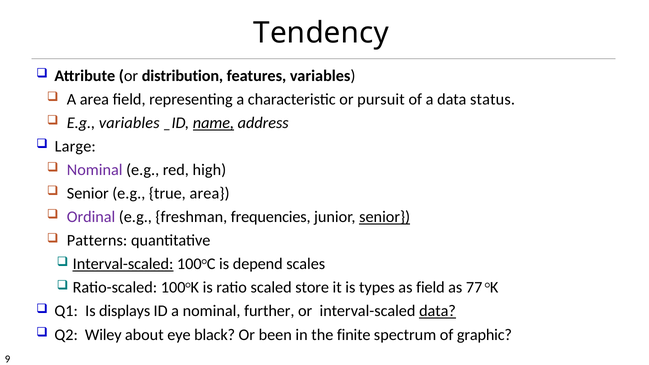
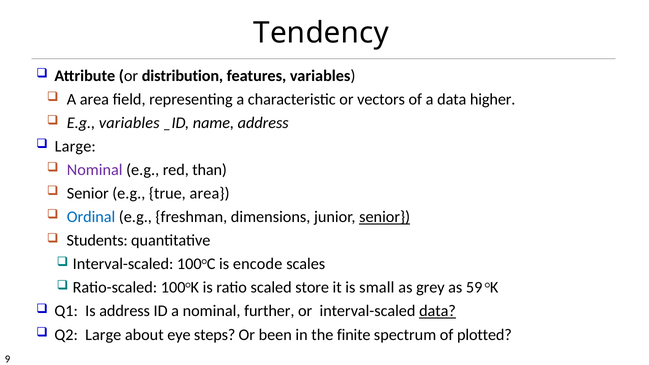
pursuit: pursuit -> vectors (381, 99)
status: status -> higher (493, 99)
name underline: present -> none (213, 123)
high: high -> than (210, 170)
Ordinal colour: purple -> blue (91, 217)
frequencies: frequencies -> dimensions (271, 217)
Patterns: Patterns -> Students (97, 241)
Interval-scaled underline: present -> none (123, 264)
depend: depend -> encode (258, 264)
types: types -> small (377, 288)
as field: field -> grey (430, 288)
77: 77 -> 59 (474, 288)
Is displays: displays -> address (125, 311)
Q2 Wiley: Wiley -> Large (103, 335)
black: black -> steps (215, 335)
graphic: graphic -> plotted (484, 335)
